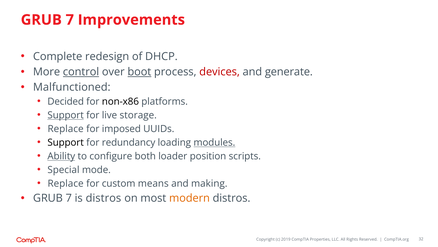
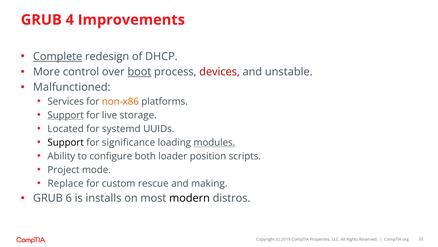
7: 7 -> 4 (70, 20)
Complete underline: none -> present (58, 56)
control underline: present -> none (81, 72)
generate: generate -> unstable (289, 72)
Decided: Decided -> Services (66, 101)
non-x86 colour: black -> orange (120, 101)
Replace: Replace -> Located (66, 129)
imposed: imposed -> systemd (121, 129)
redundancy: redundancy -> significance (129, 142)
Ability underline: present -> none (61, 156)
Special: Special -> Project (63, 170)
means: means -> rescue (153, 183)
7: 7 -> 6 (69, 198)
is distros: distros -> installs (103, 198)
modern colour: orange -> black (189, 198)
